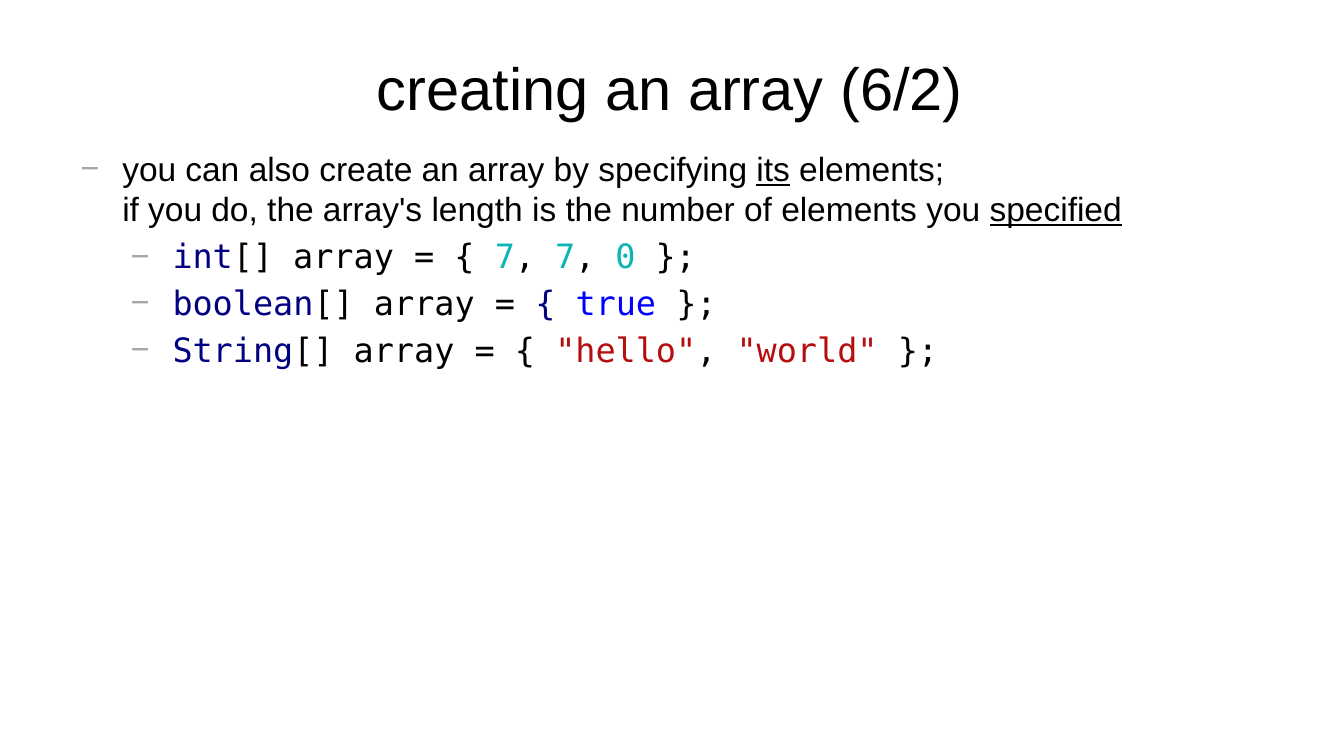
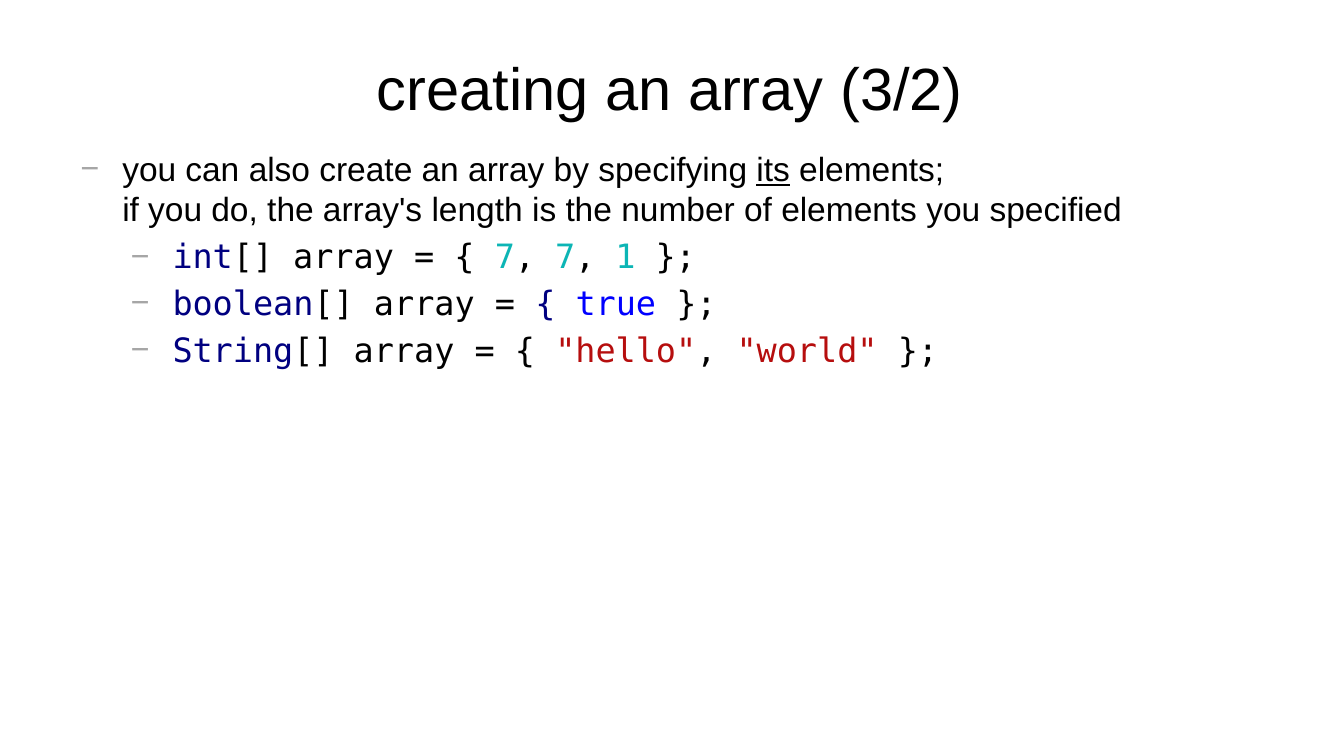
6/2: 6/2 -> 3/2 (901, 90)
specified underline: present -> none (1056, 211)
0: 0 -> 1 (625, 257)
